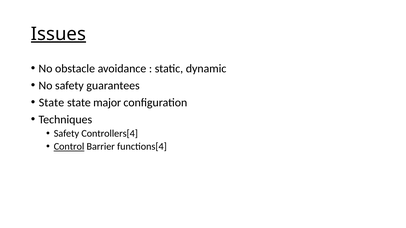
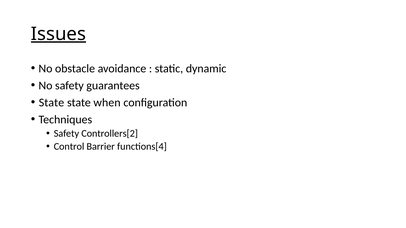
major: major -> when (107, 103)
Controllers[4: Controllers[4 -> Controllers[2 (110, 134)
Control underline: present -> none (69, 147)
